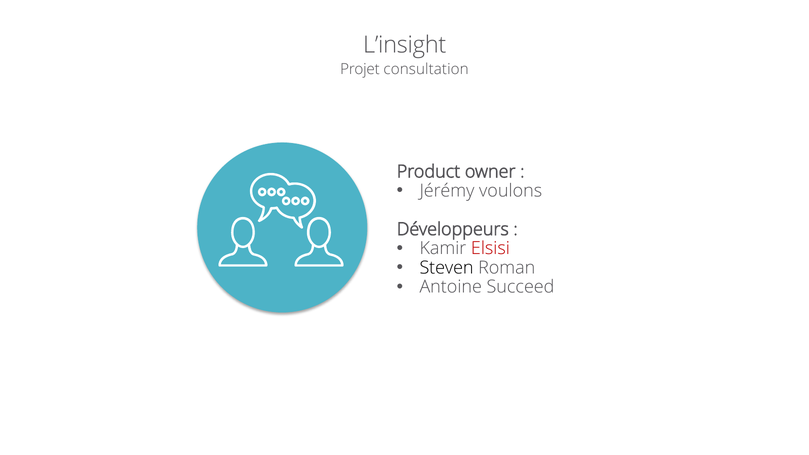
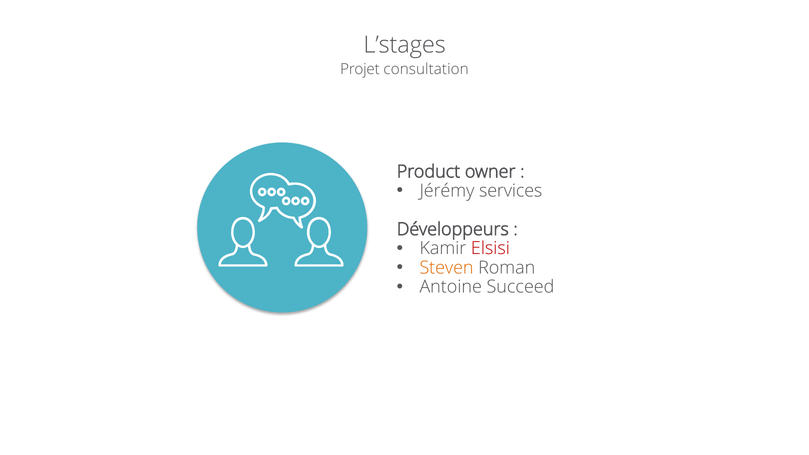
L’insight: L’insight -> L’stages (405, 45)
voulons: voulons -> services (511, 191)
Steven colour: black -> orange (447, 268)
